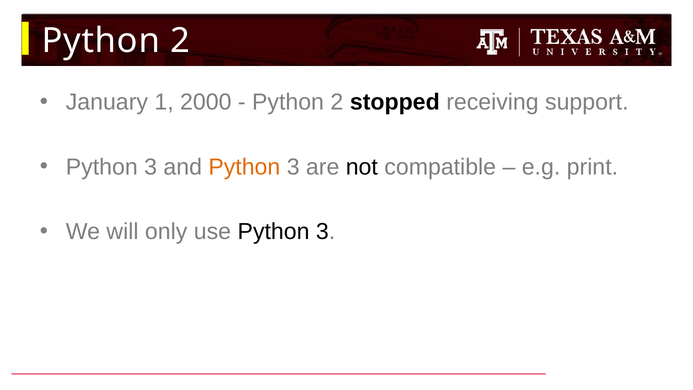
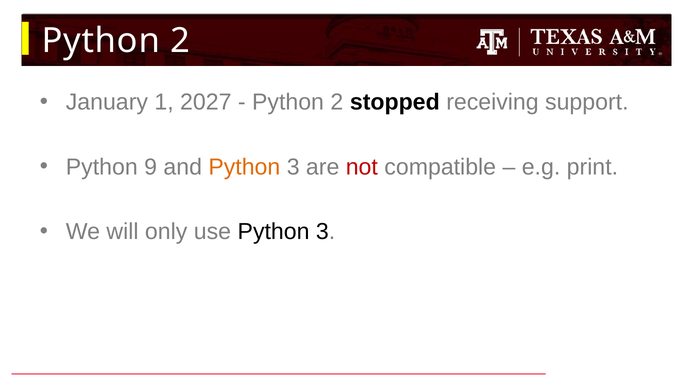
2000: 2000 -> 2027 (206, 102)
3: 3 -> 9 (151, 167)
not colour: black -> red (362, 167)
